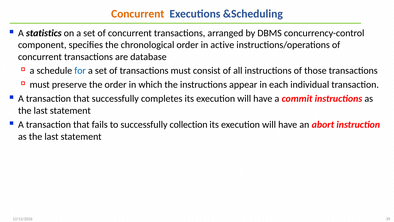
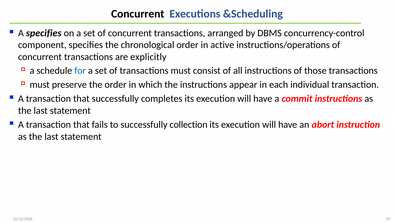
Concurrent colour: orange -> black (138, 14)
A statistics: statistics -> specifies (44, 33)
database: database -> explicitly (148, 57)
